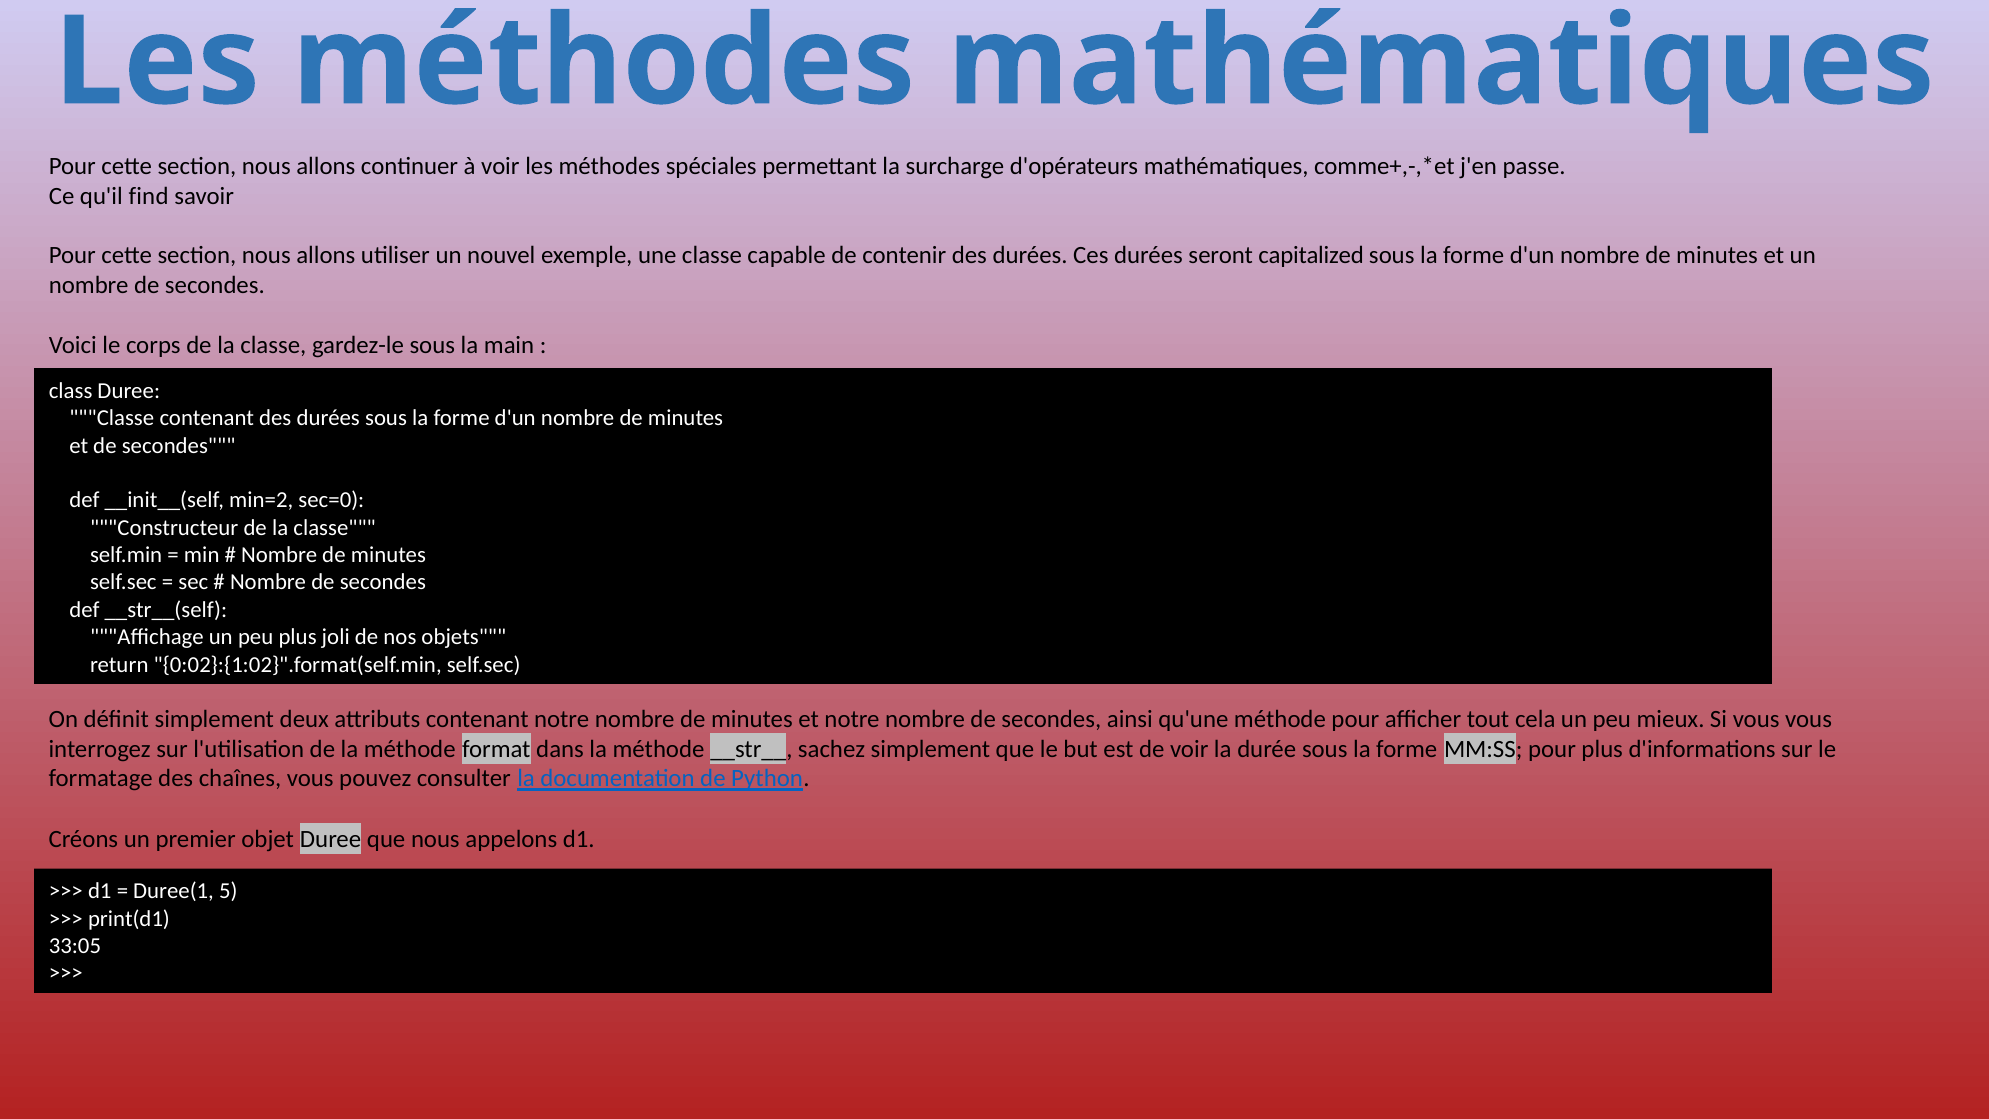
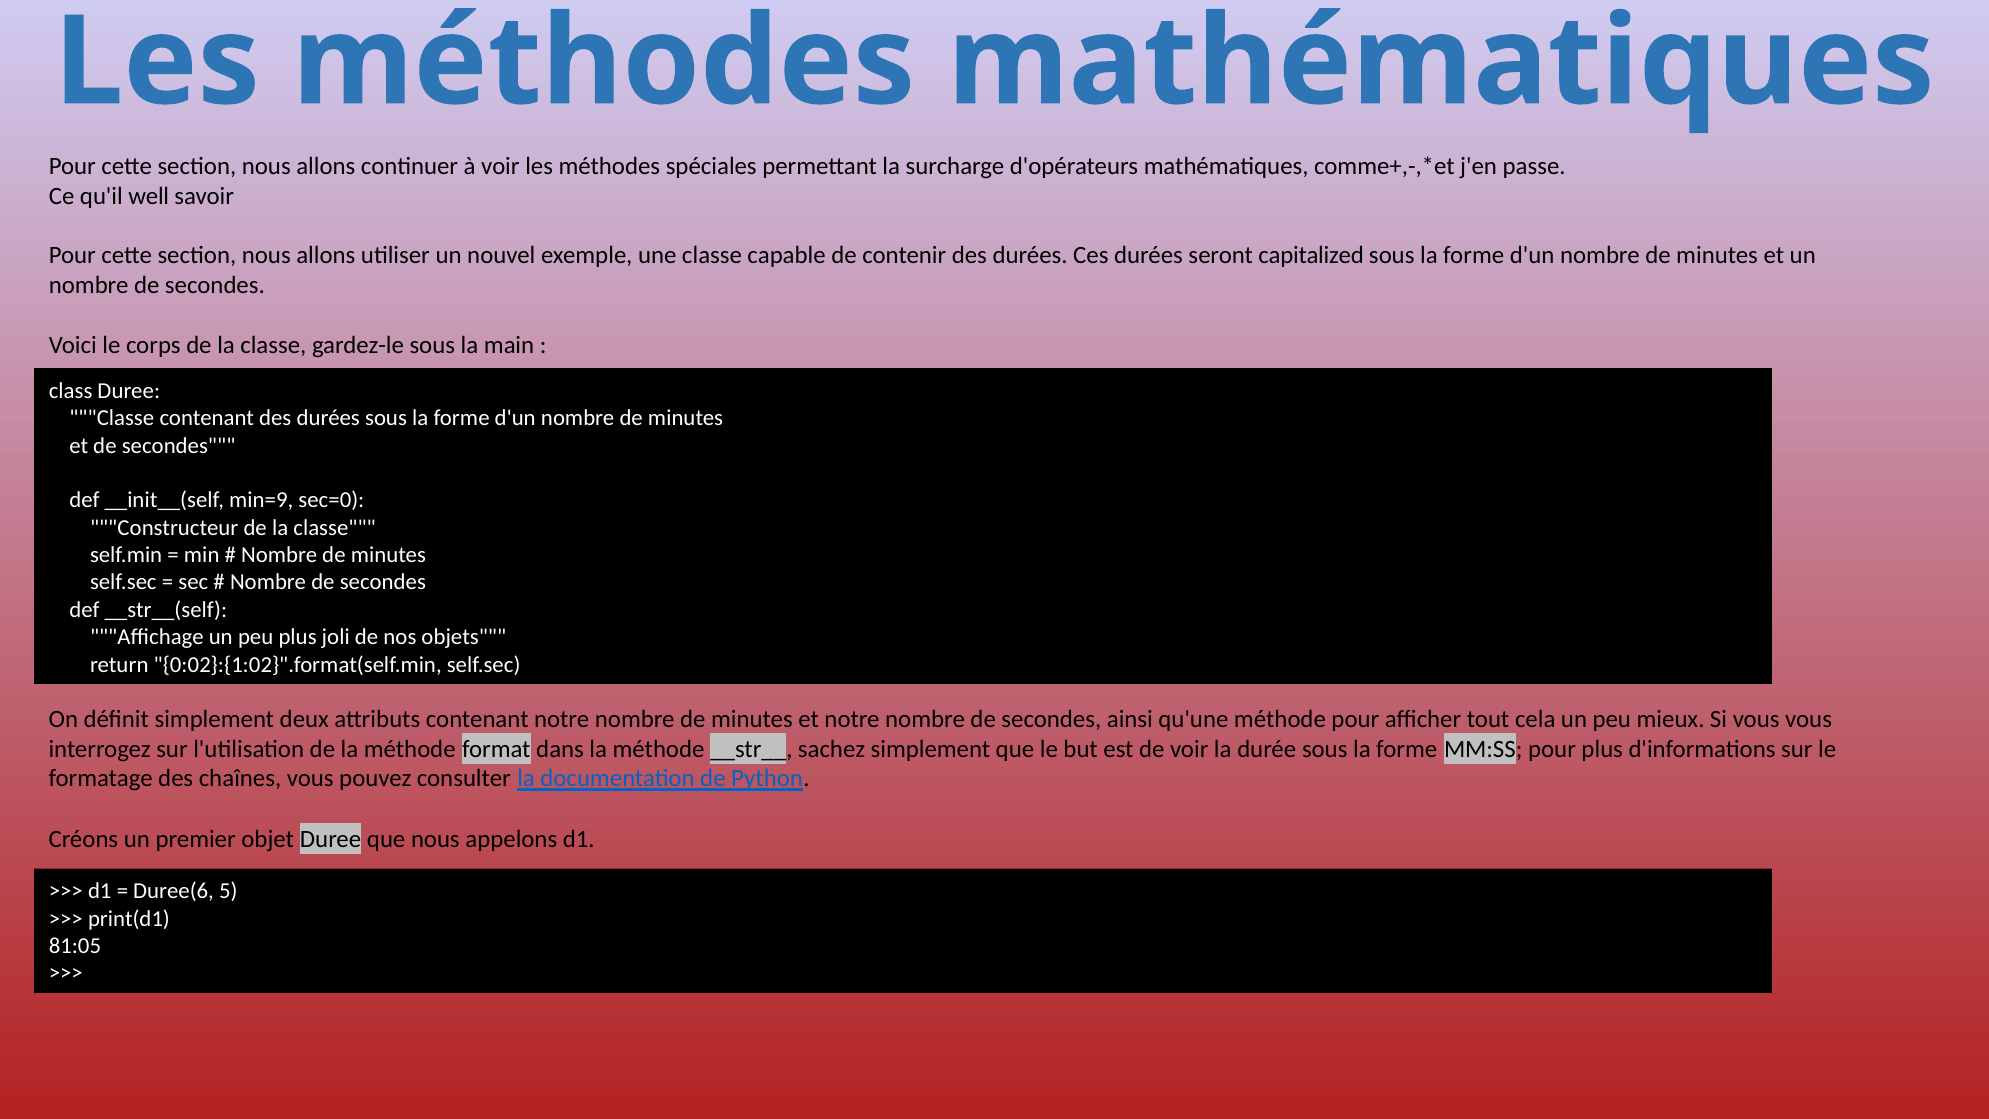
find: find -> well (149, 196)
min=2: min=2 -> min=9 (261, 500)
Duree(1: Duree(1 -> Duree(6 (174, 891)
33:05: 33:05 -> 81:05 (75, 946)
